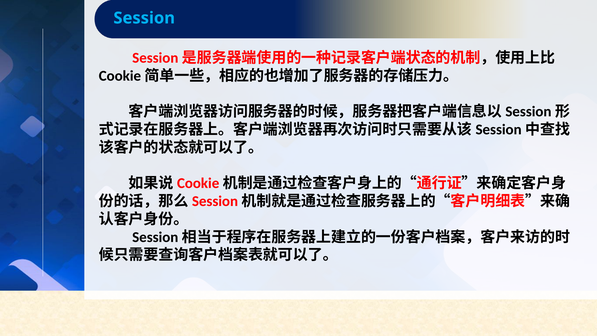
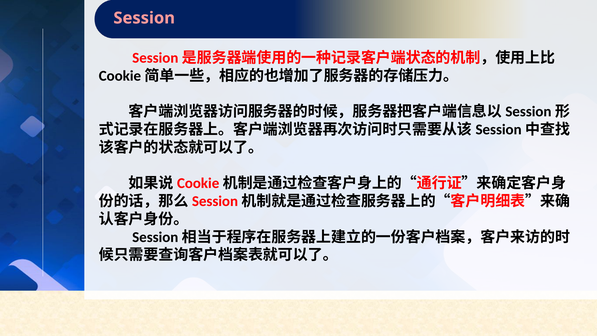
Session colour: light blue -> pink (144, 18)
